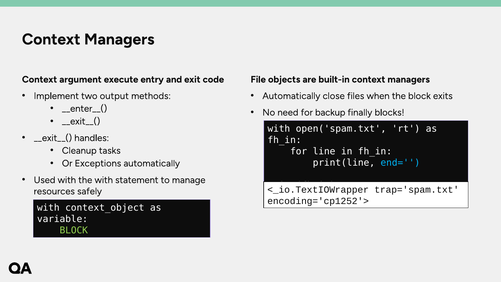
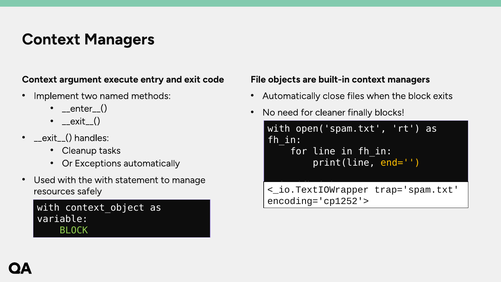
output: output -> named (114, 96)
backup: backup -> cleaner (330, 112)
end= colour: light blue -> yellow (400, 163)
